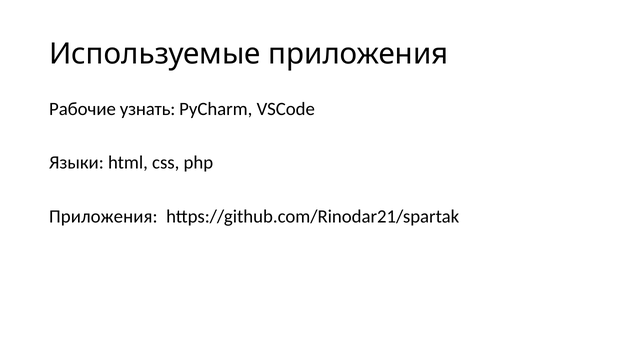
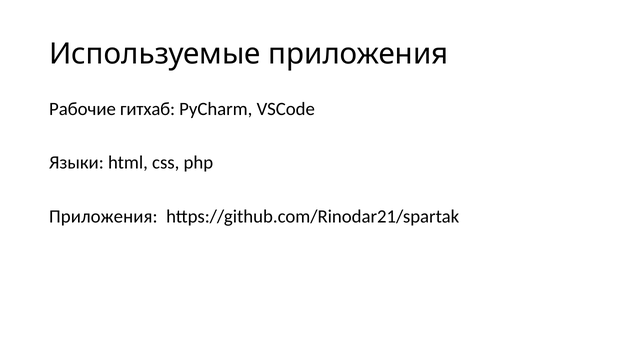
узнать: узнать -> гитхаб (148, 109)
